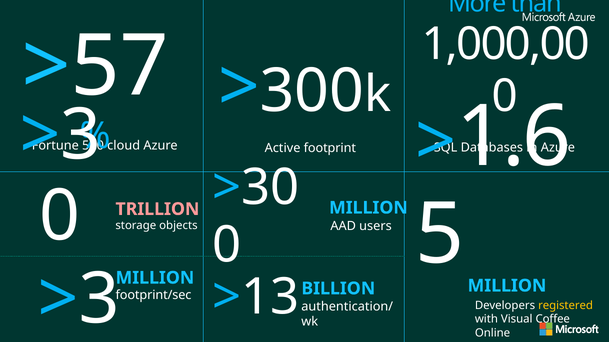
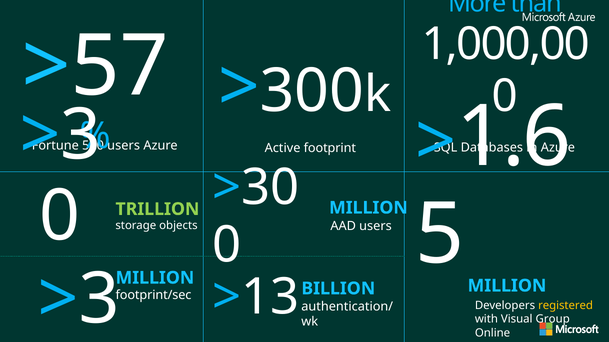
cloud: cloud -> users (124, 146)
TRILLION colour: pink -> light green (157, 209)
Coffee: Coffee -> Group (553, 320)
